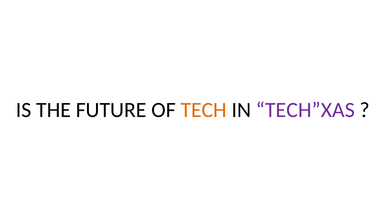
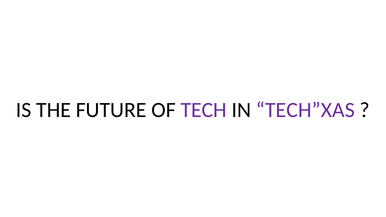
TECH colour: orange -> purple (204, 110)
